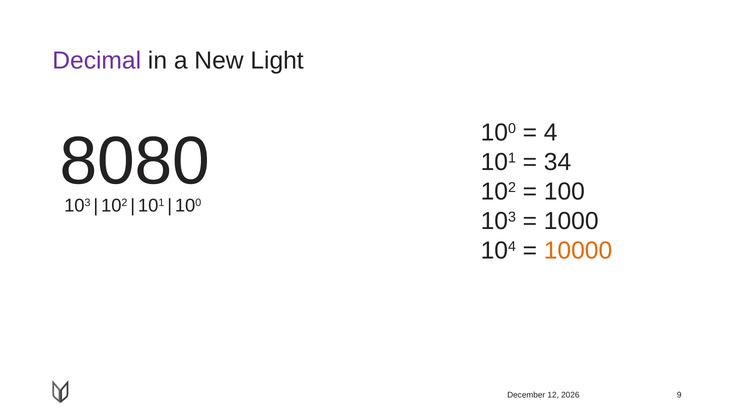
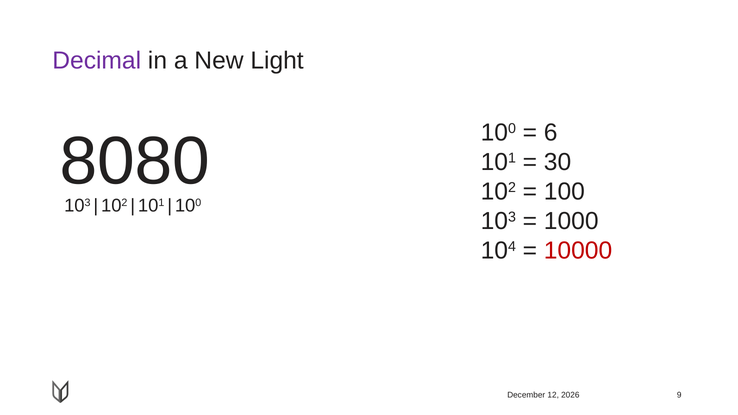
4: 4 -> 6 (551, 133)
34: 34 -> 30 (558, 162)
10000 colour: orange -> red (578, 251)
